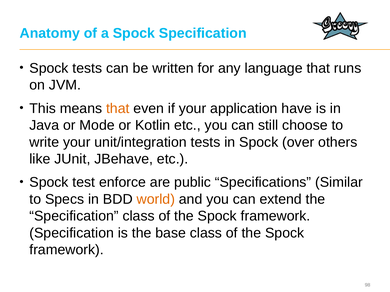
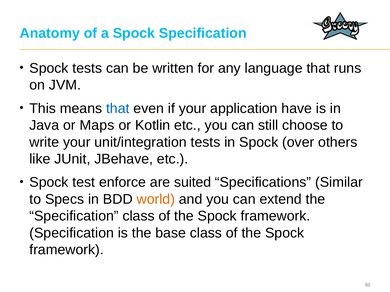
that colour: orange -> blue (118, 109)
Mode: Mode -> Maps (97, 125)
public: public -> suited (193, 183)
